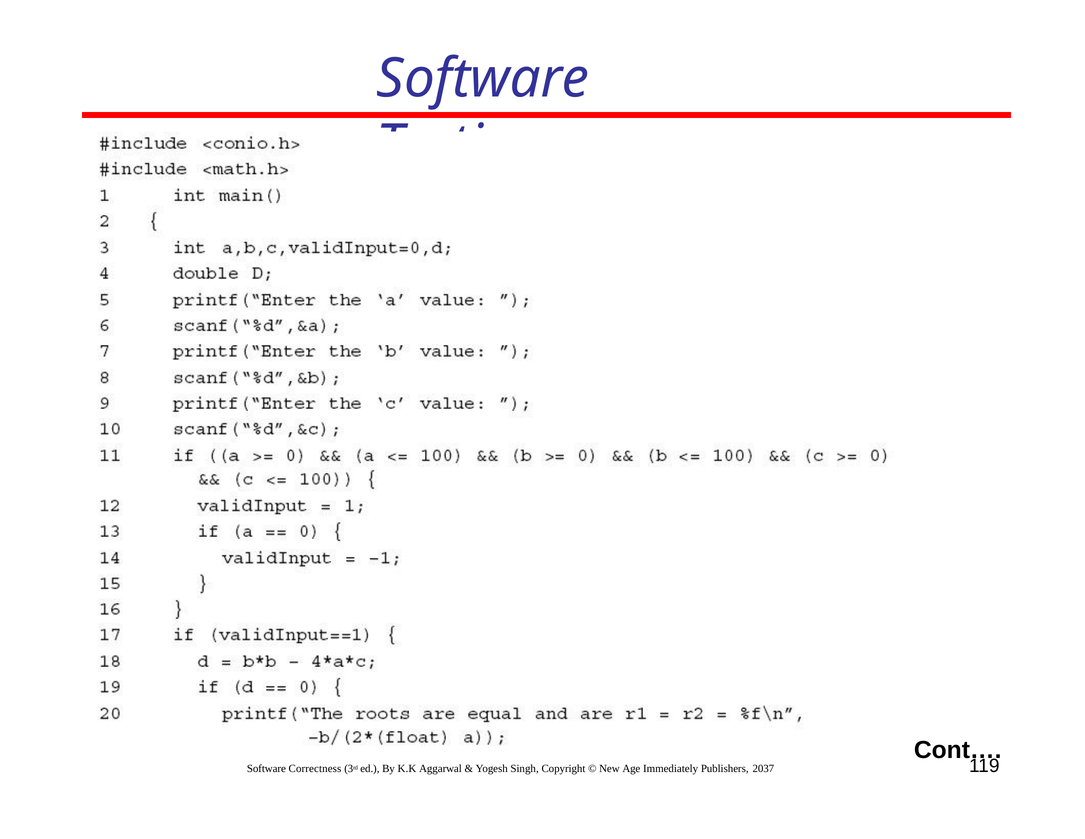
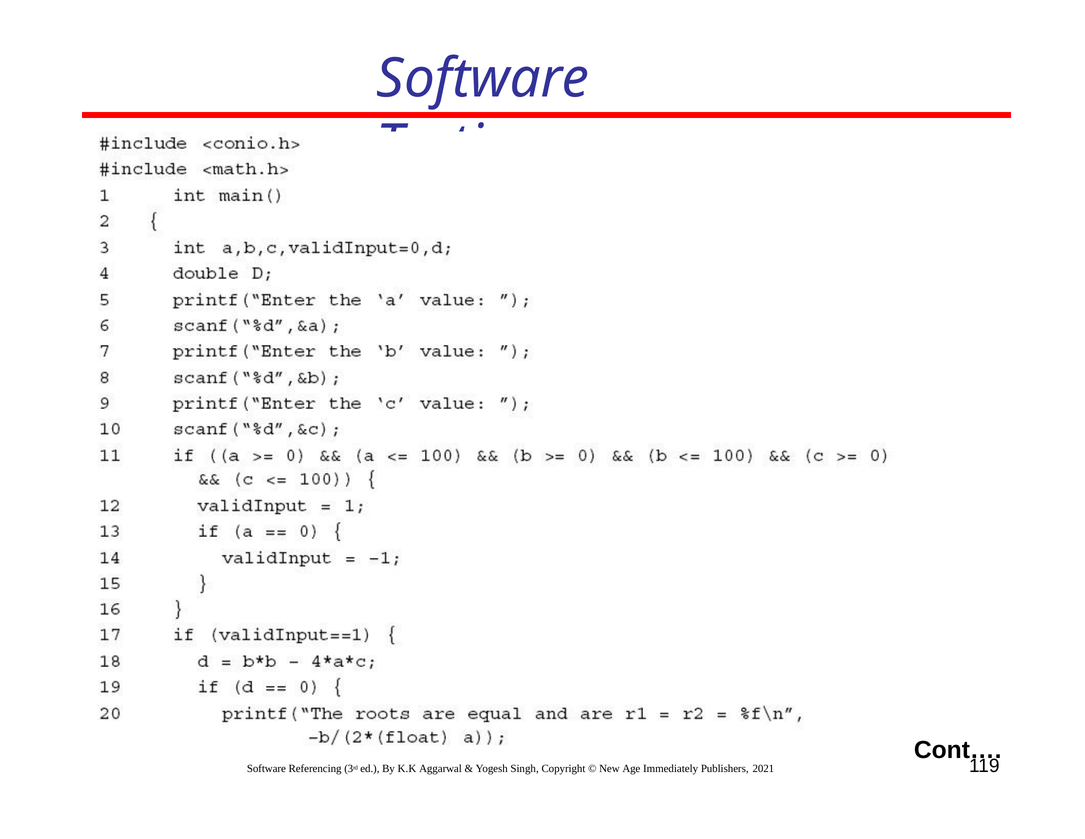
Correctness: Correctness -> Referencing (315, 768)
2037: 2037 -> 2021 (763, 768)
